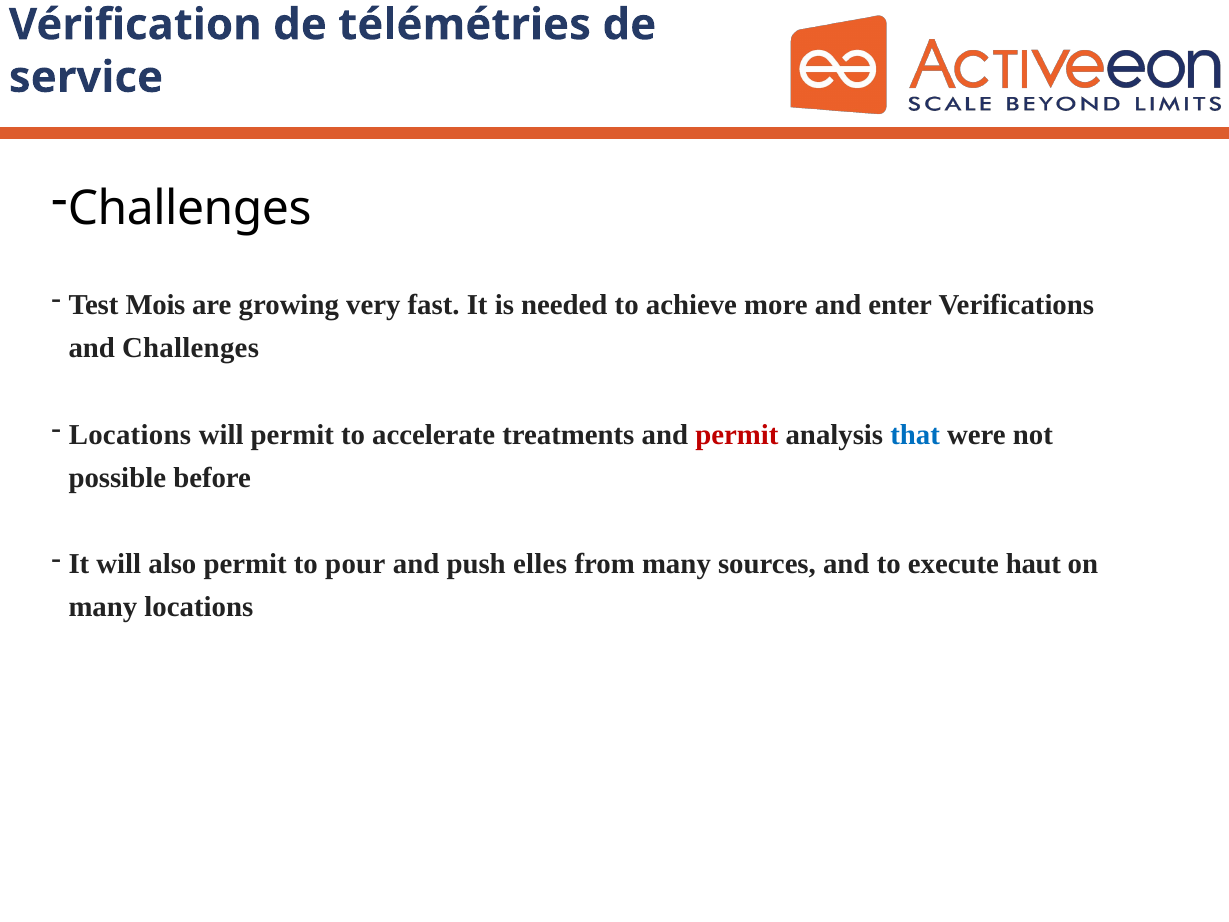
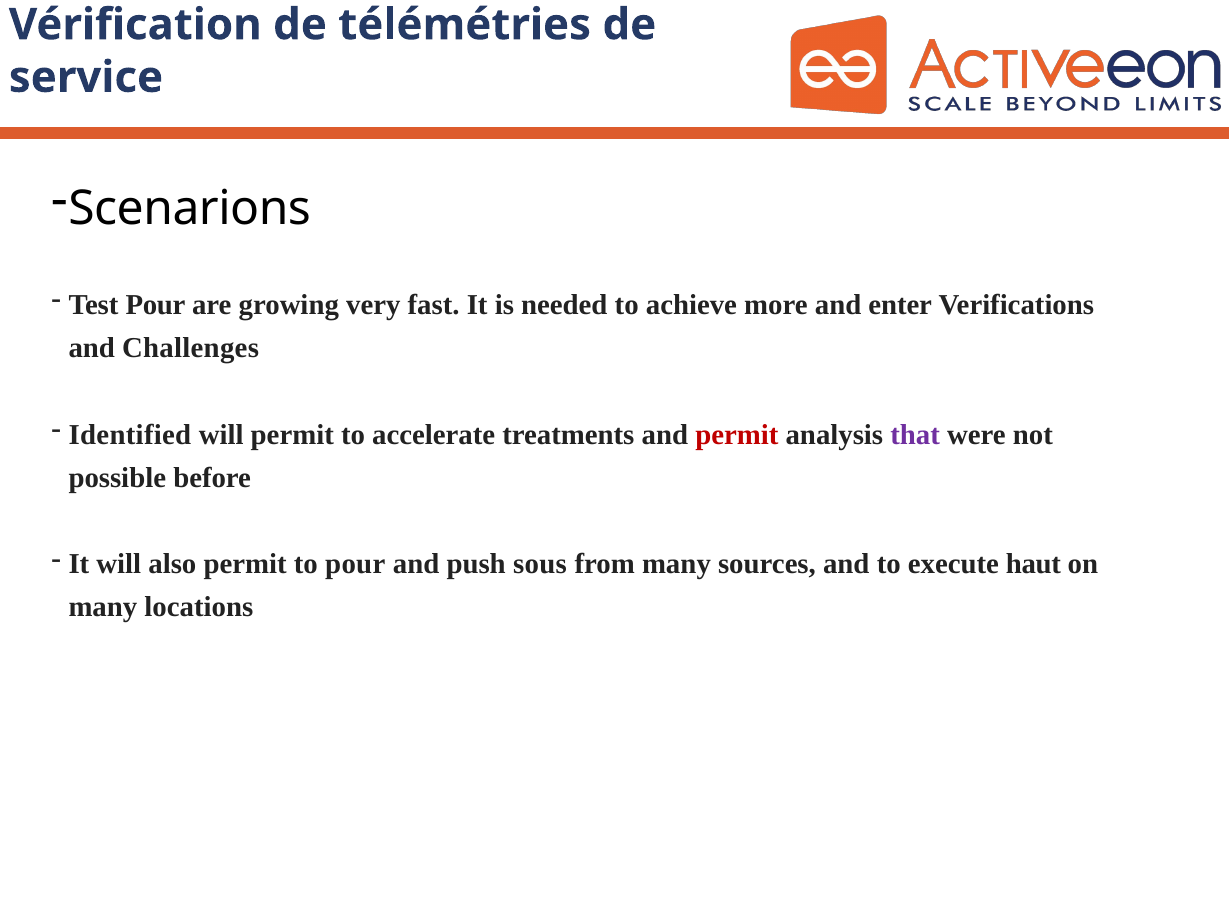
Challenges: Challenges -> Scenarions (190, 208)
Test Mois: Mois -> Pour (155, 305)
Locations: Locations -> Identified (130, 434)
that colour: blue -> purple (915, 434)
elles: elles -> sous (540, 564)
